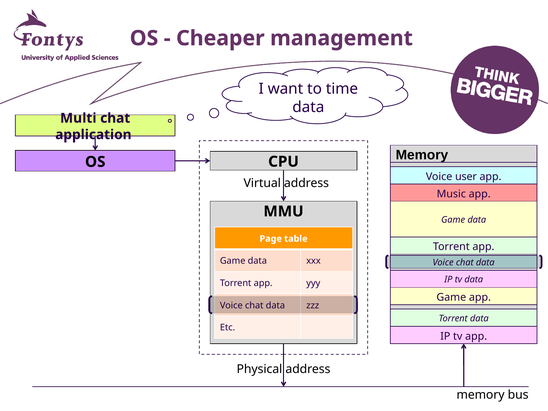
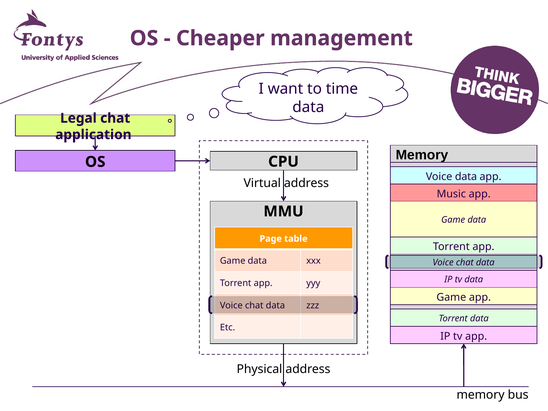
Multi: Multi -> Legal (78, 118)
Voice user: user -> data (466, 177)
